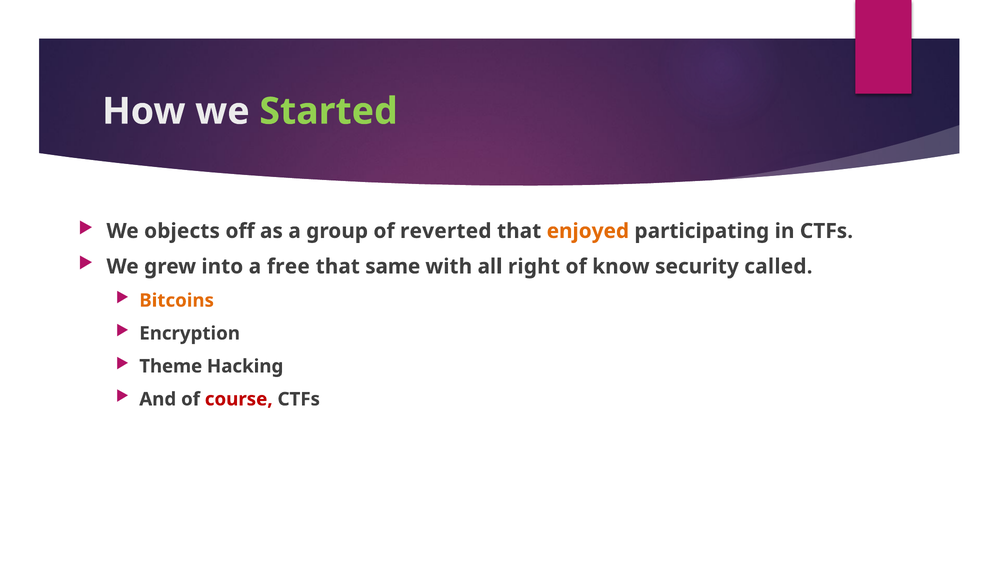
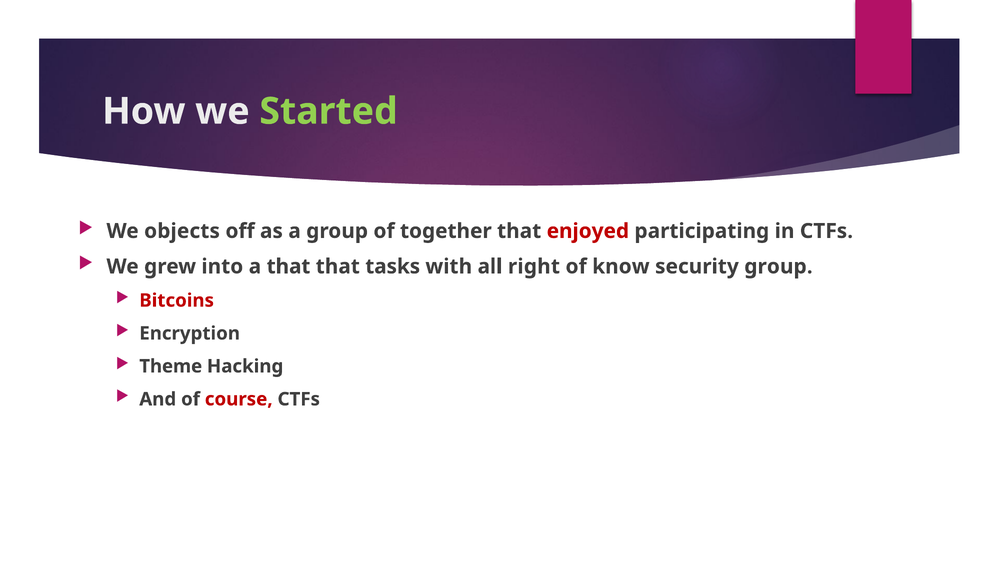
reverted: reverted -> together (446, 231)
enjoyed colour: orange -> red (588, 231)
a free: free -> that (289, 266)
same: same -> tasks (393, 266)
security called: called -> group (778, 266)
Bitcoins colour: orange -> red (177, 300)
